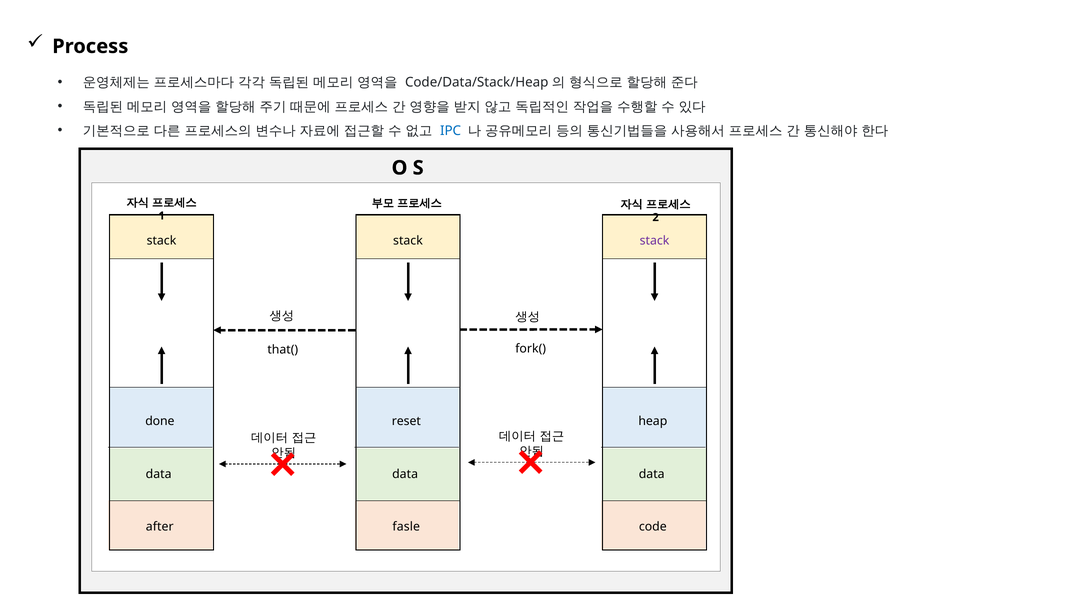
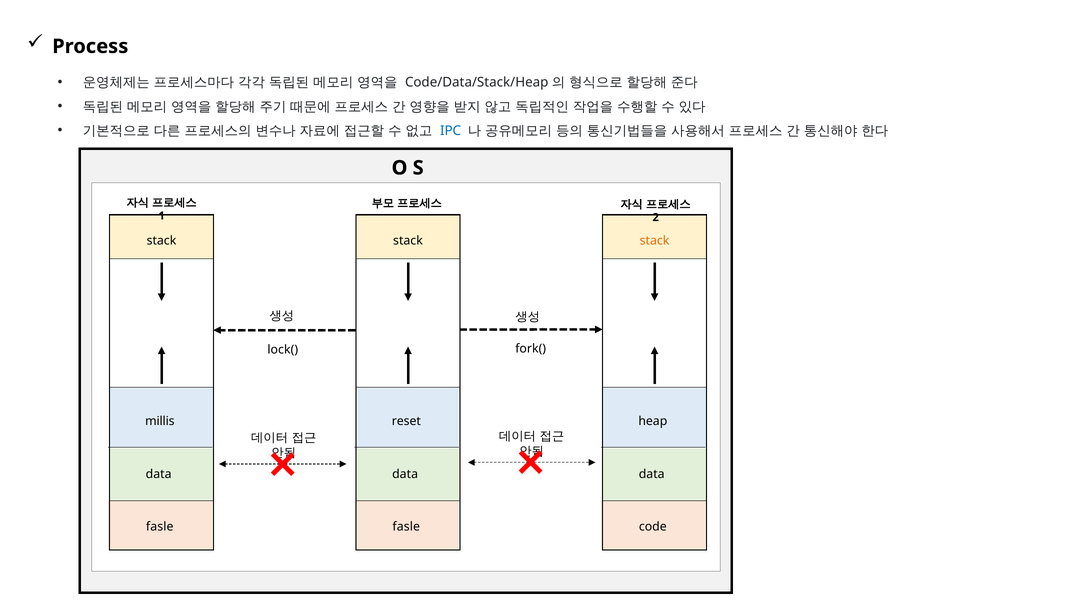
stack colour: purple -> orange (655, 240)
that(: that( -> lock( (283, 350)
done: done -> millis (160, 421)
after: after -> fasle (160, 526)
